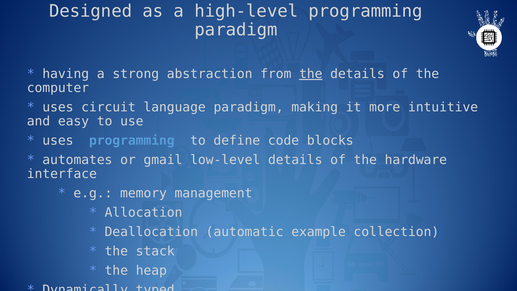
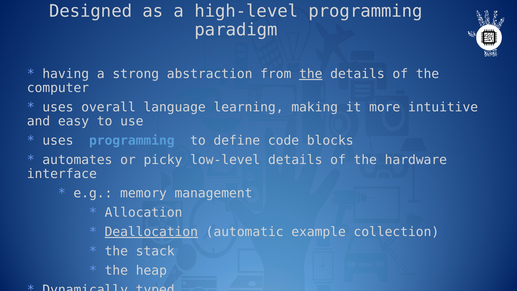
circuit: circuit -> overall (108, 107)
language paradigm: paradigm -> learning (249, 107)
gmail: gmail -> picky (163, 160)
Deallocation underline: none -> present (151, 232)
